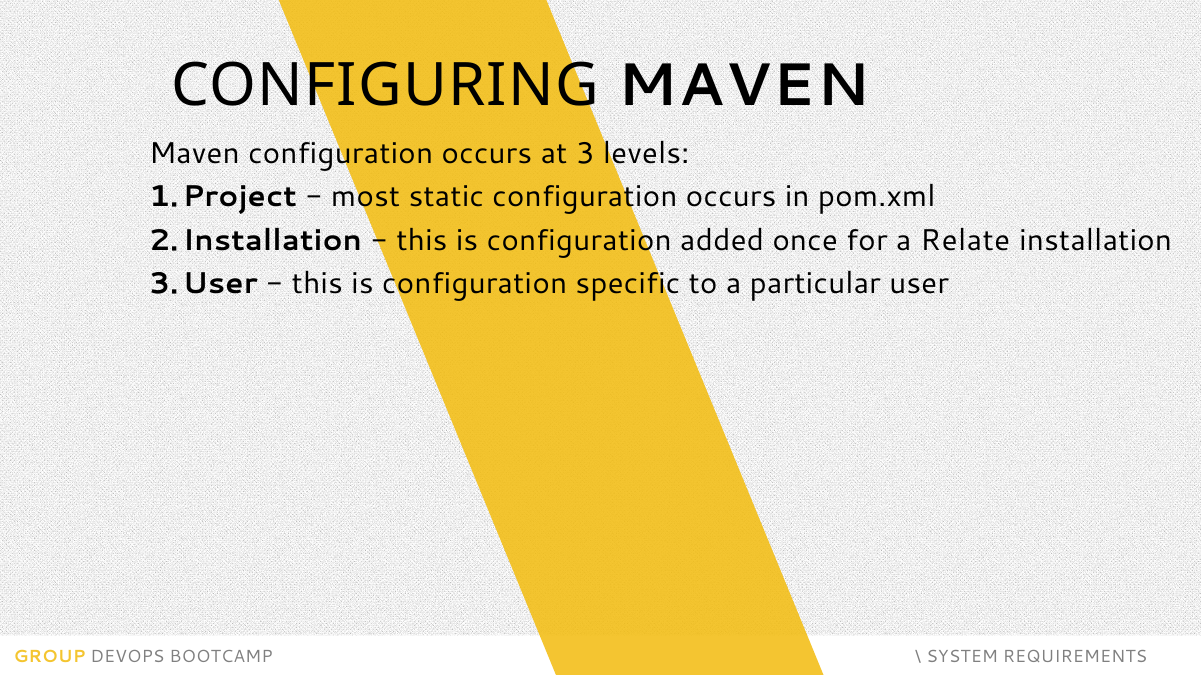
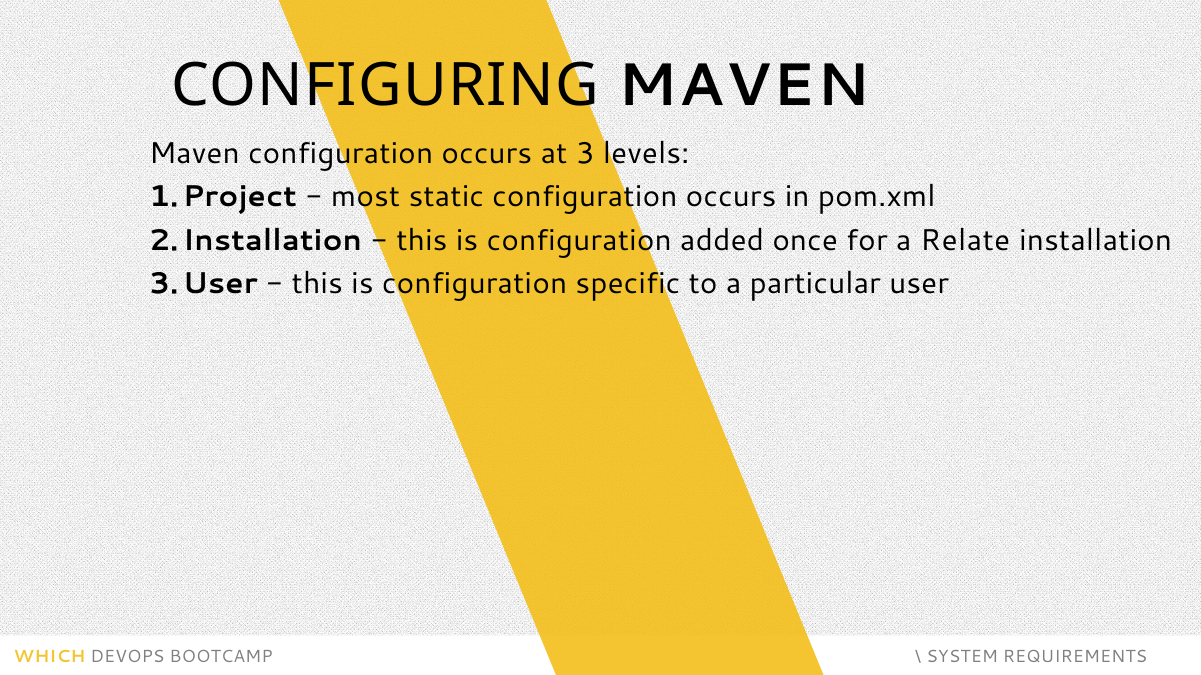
GROUP: GROUP -> WHICH (50, 657)
